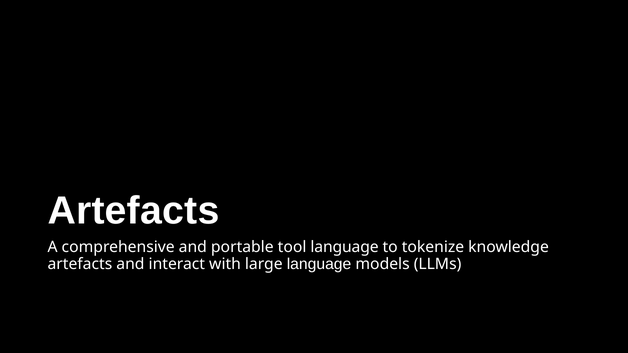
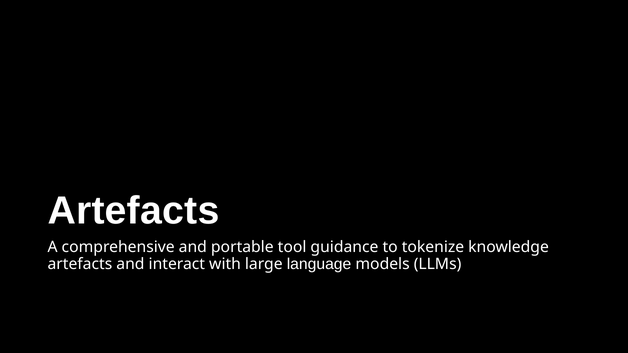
tool language: language -> guidance (344, 247)
